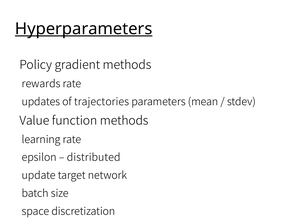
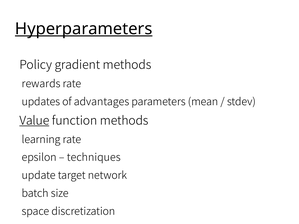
trajectories: trajectories -> advantages (102, 102)
Value underline: none -> present (34, 121)
distributed: distributed -> techniques (94, 158)
